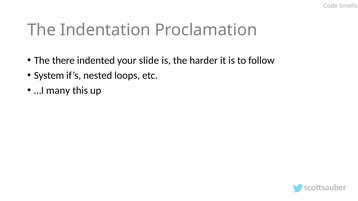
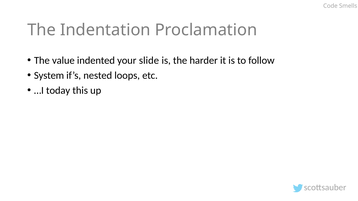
there: there -> value (63, 61)
many: many -> today (58, 91)
